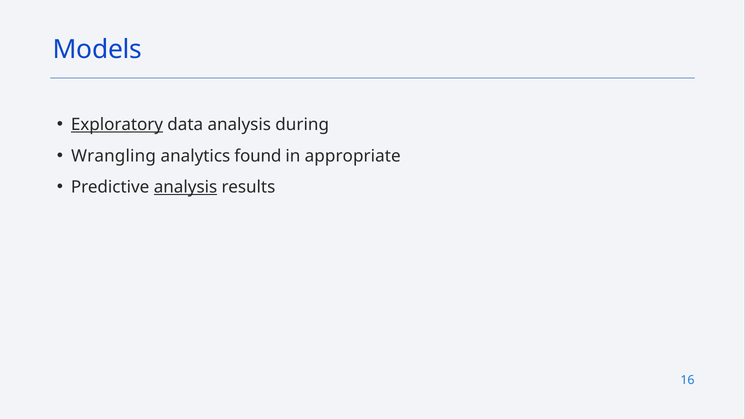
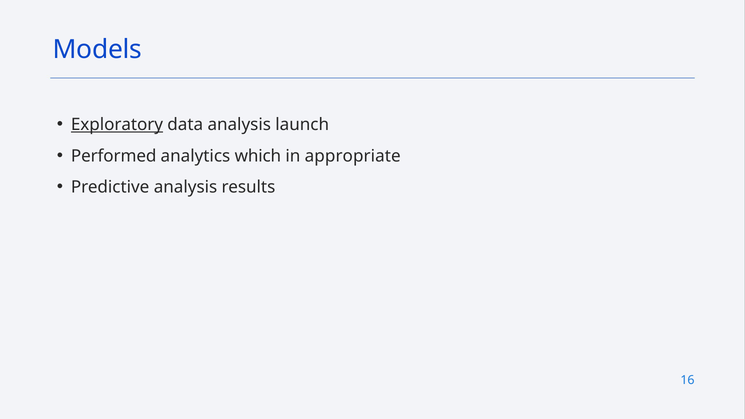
during: during -> launch (302, 125)
Wrangling: Wrangling -> Performed (114, 156)
found: found -> which (258, 156)
analysis underline: present -> none (186, 187)
